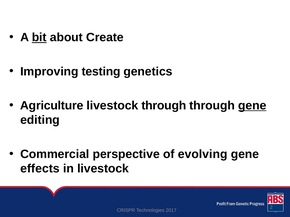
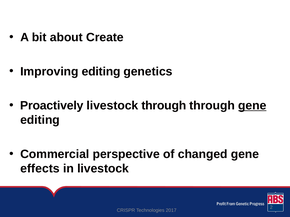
bit underline: present -> none (39, 37)
Improving testing: testing -> editing (101, 72)
Agriculture: Agriculture -> Proactively (52, 106)
evolving: evolving -> changed (203, 154)
